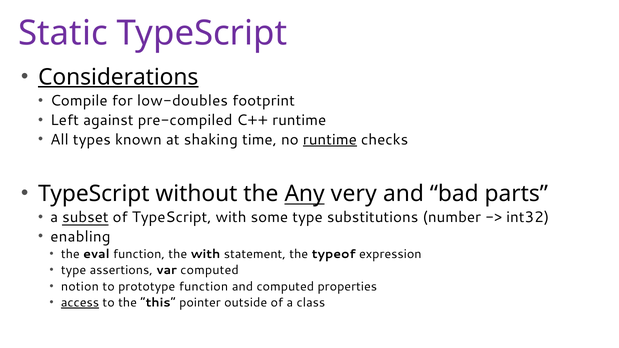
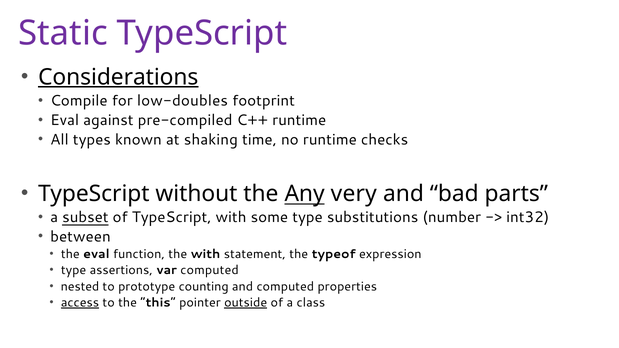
Left: Left -> Eval (65, 120)
runtime underline: present -> none (330, 140)
enabling: enabling -> between (81, 237)
notion: notion -> nested (80, 287)
prototype function: function -> counting (204, 287)
outside underline: none -> present (246, 303)
